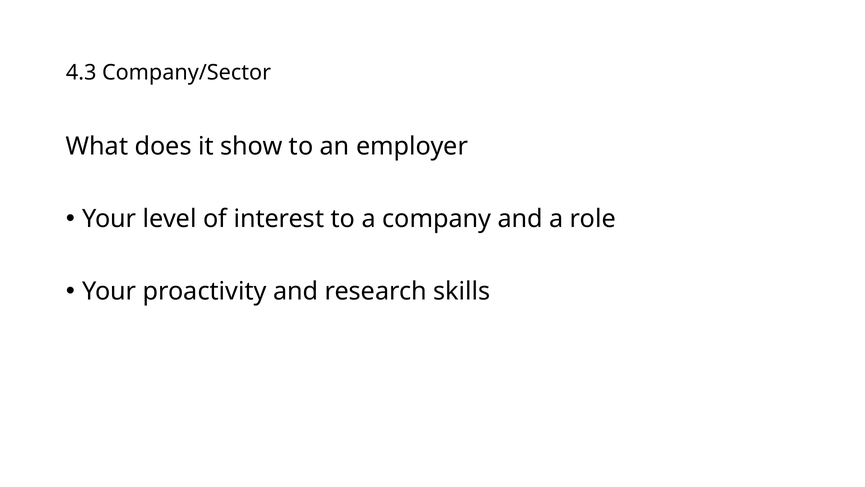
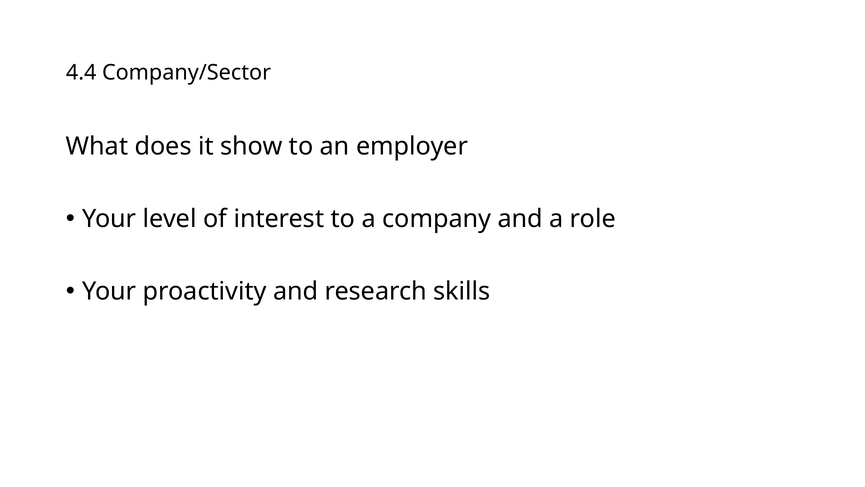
4.3: 4.3 -> 4.4 (81, 73)
